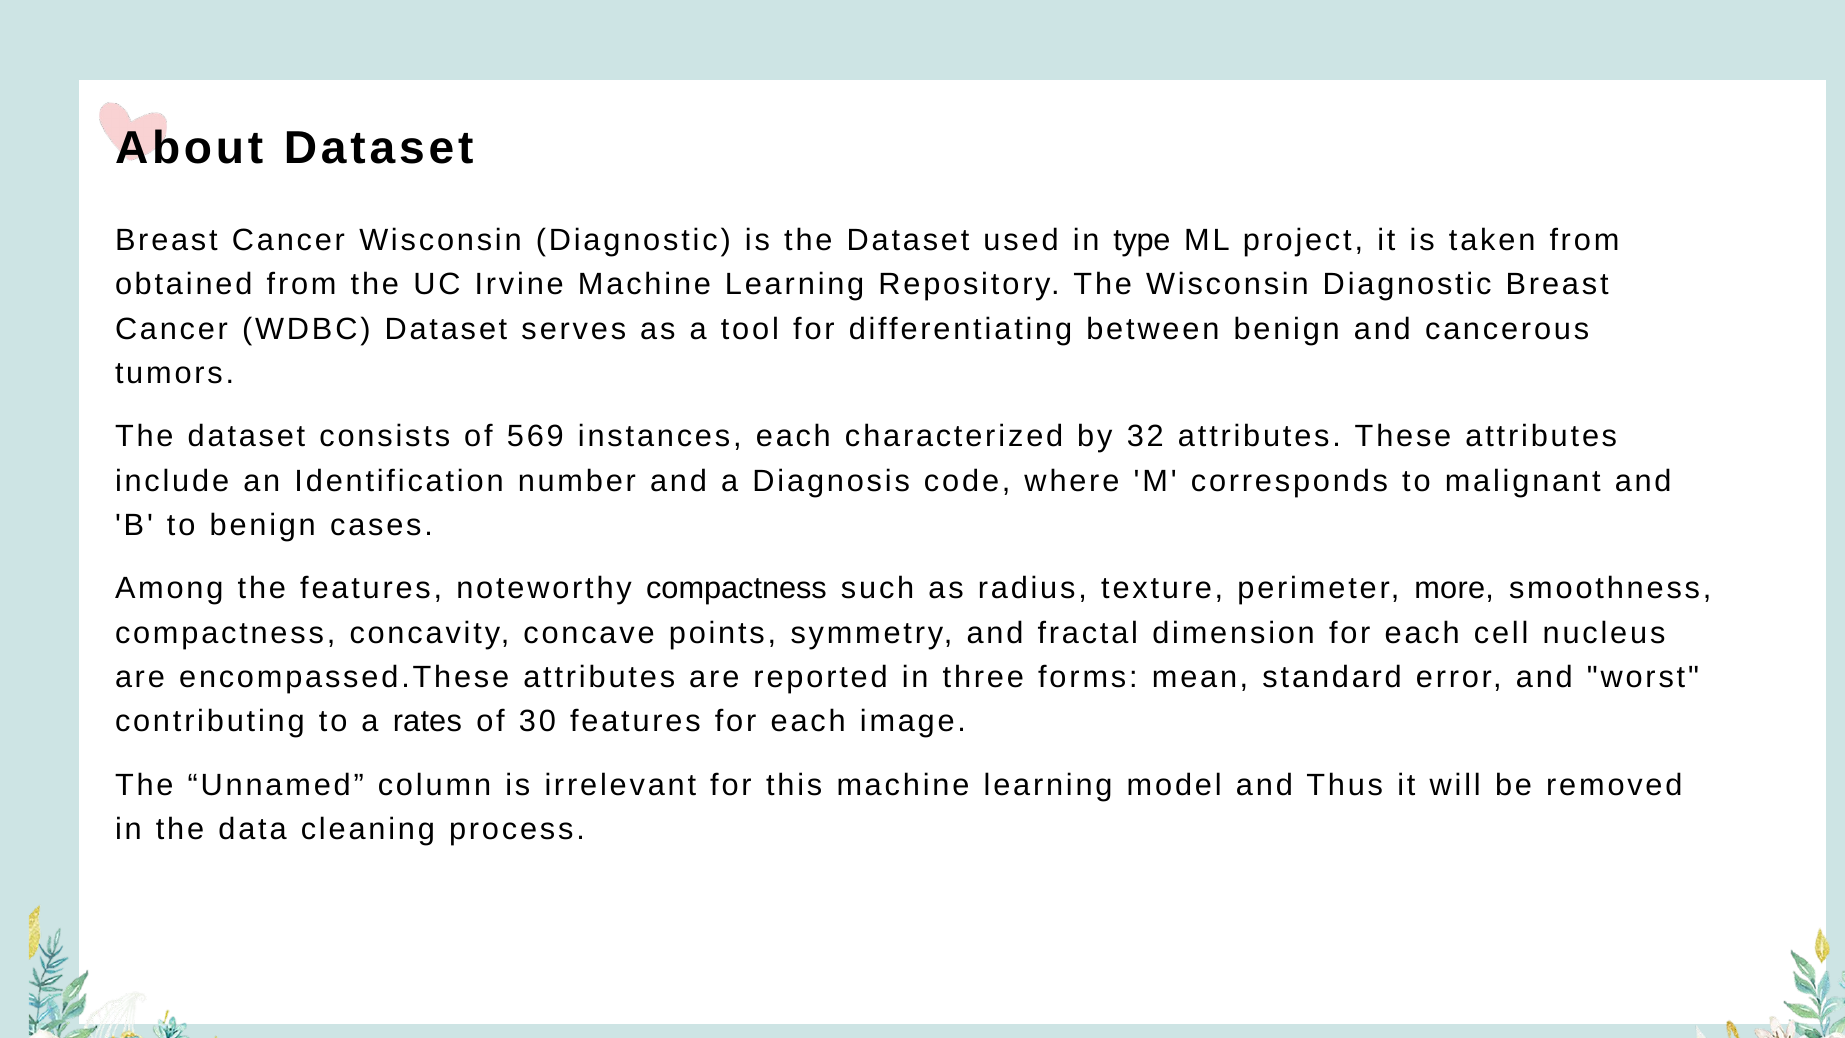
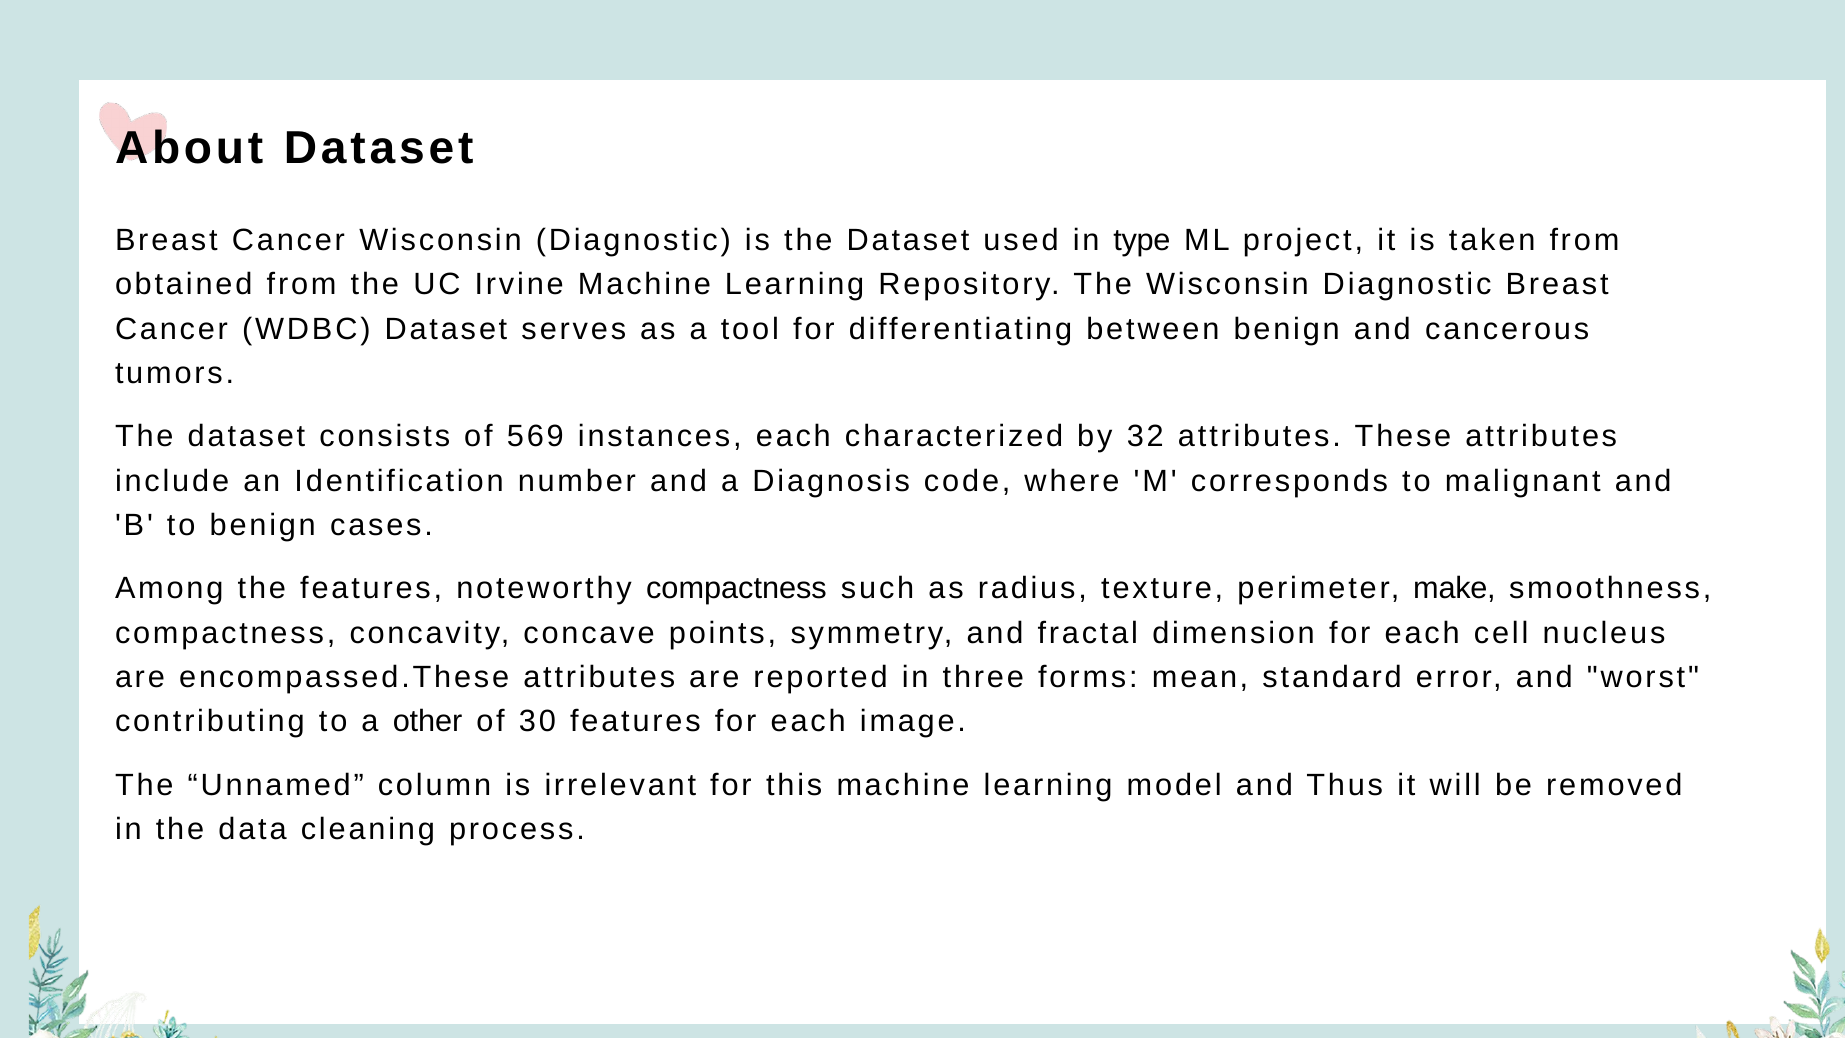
more: more -> make (1454, 589)
rates: rates -> other (428, 721)
